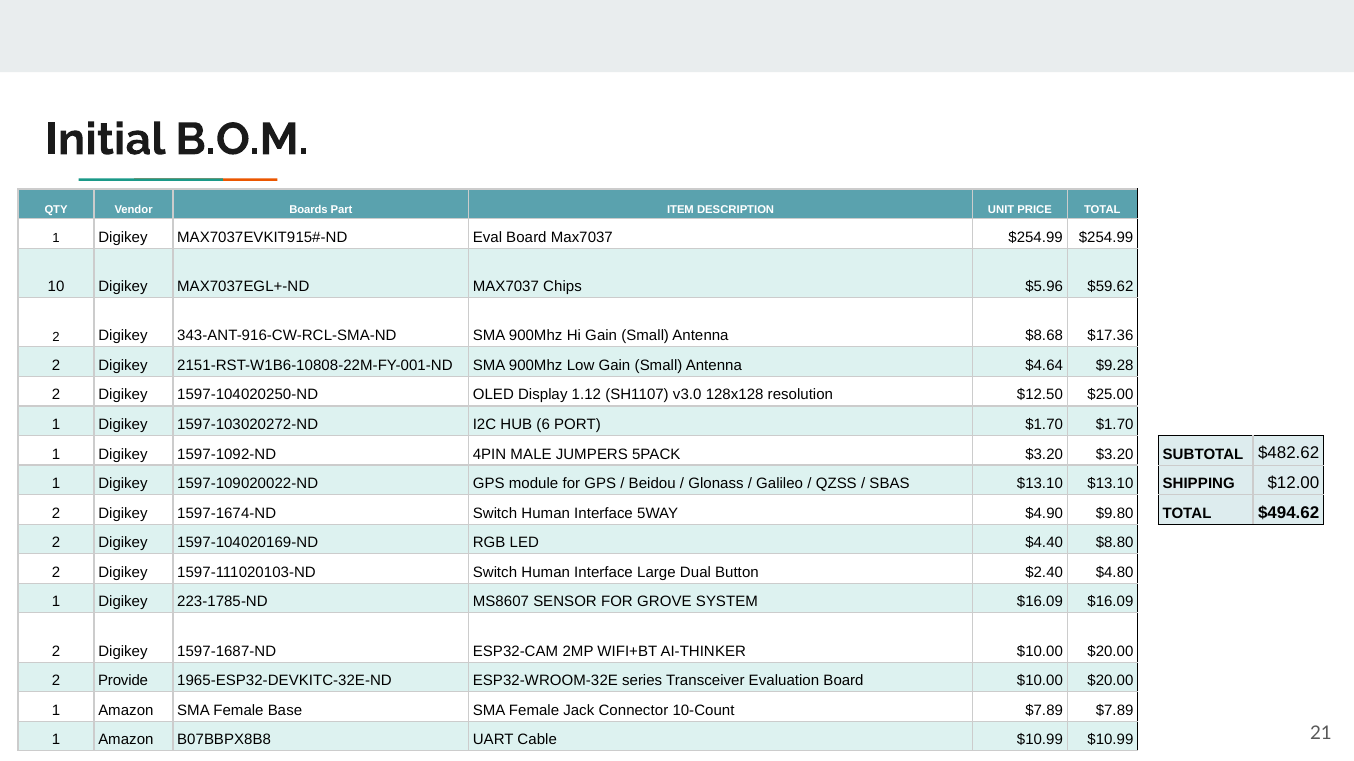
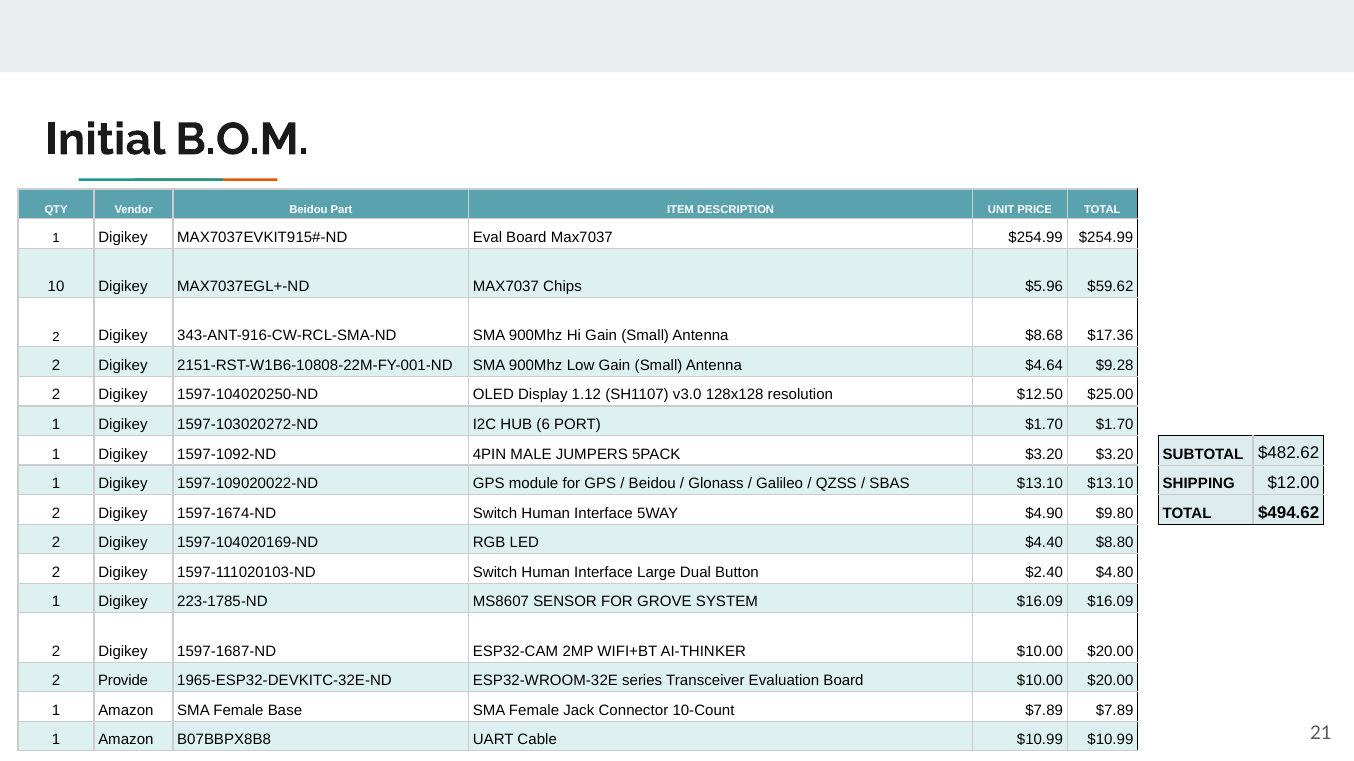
Vendor Boards: Boards -> Beidou (308, 210)
